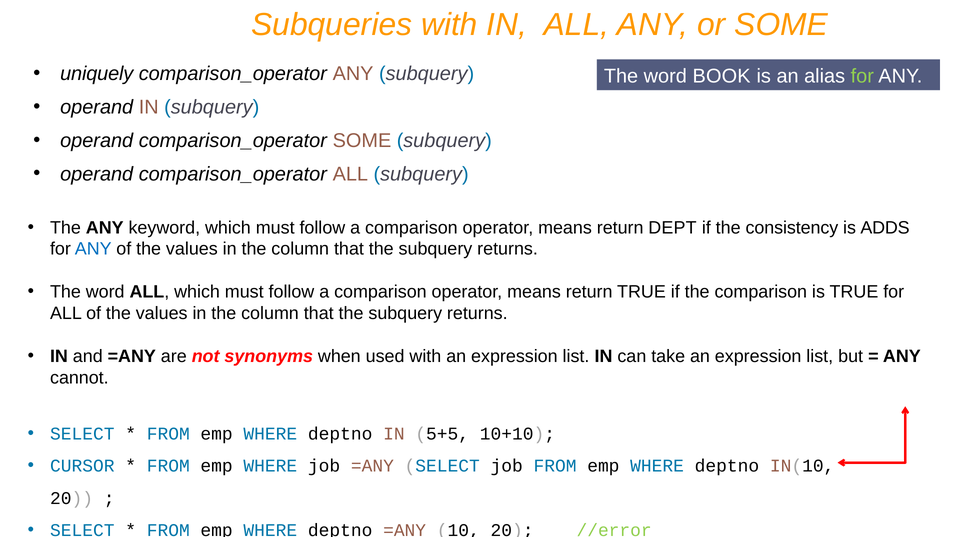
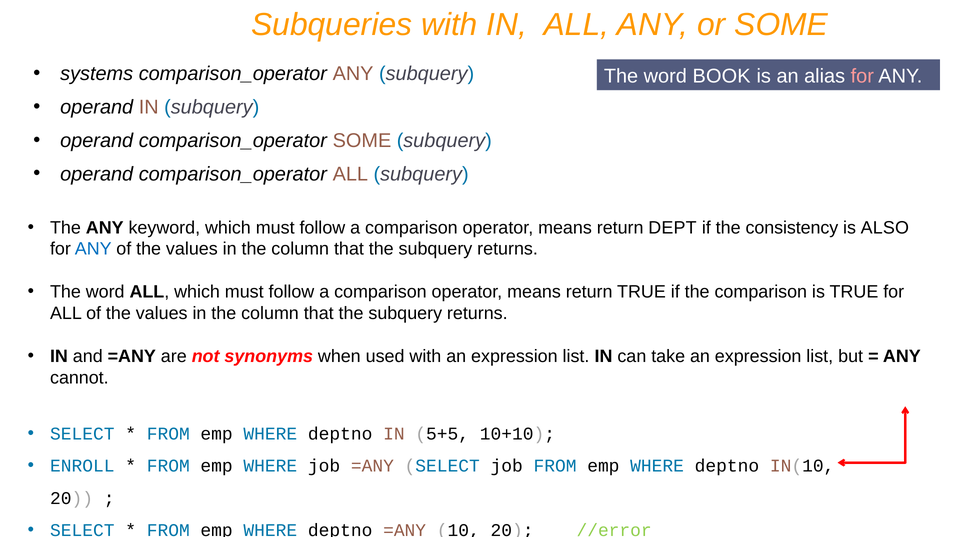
uniquely: uniquely -> systems (97, 74)
for colour: light green -> pink (862, 76)
ADDS: ADDS -> ALSO (885, 228)
CURSOR: CURSOR -> ENROLL (82, 466)
